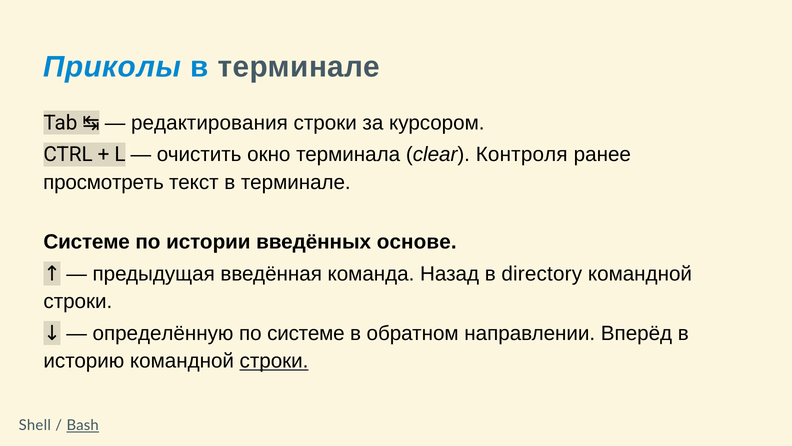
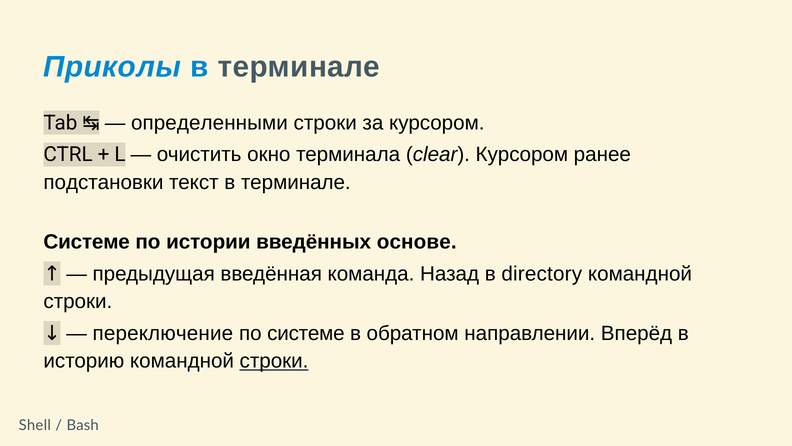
редактирования: редактирования -> определенными (209, 123)
clear Контроля: Контроля -> Курсором (522, 154)
просмотреть: просмотреть -> подстановки (103, 182)
определённую: определённую -> переключение (163, 333)
Bash underline: present -> none (83, 425)
